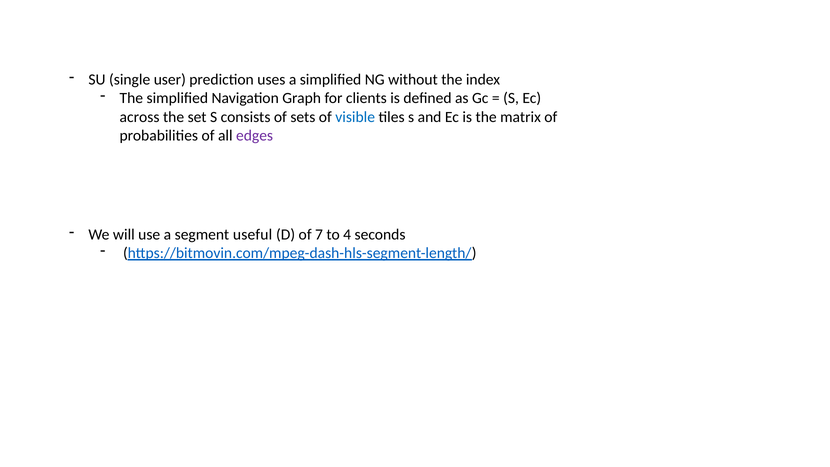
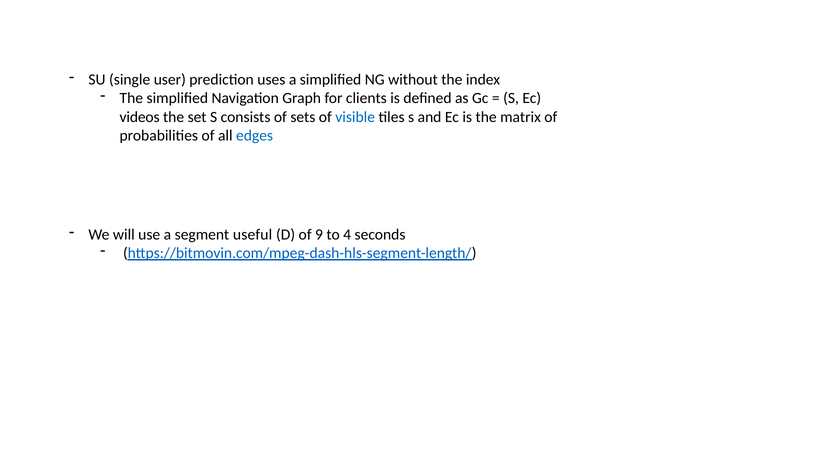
across: across -> videos (140, 117)
edges colour: purple -> blue (255, 136)
7: 7 -> 9 (319, 234)
